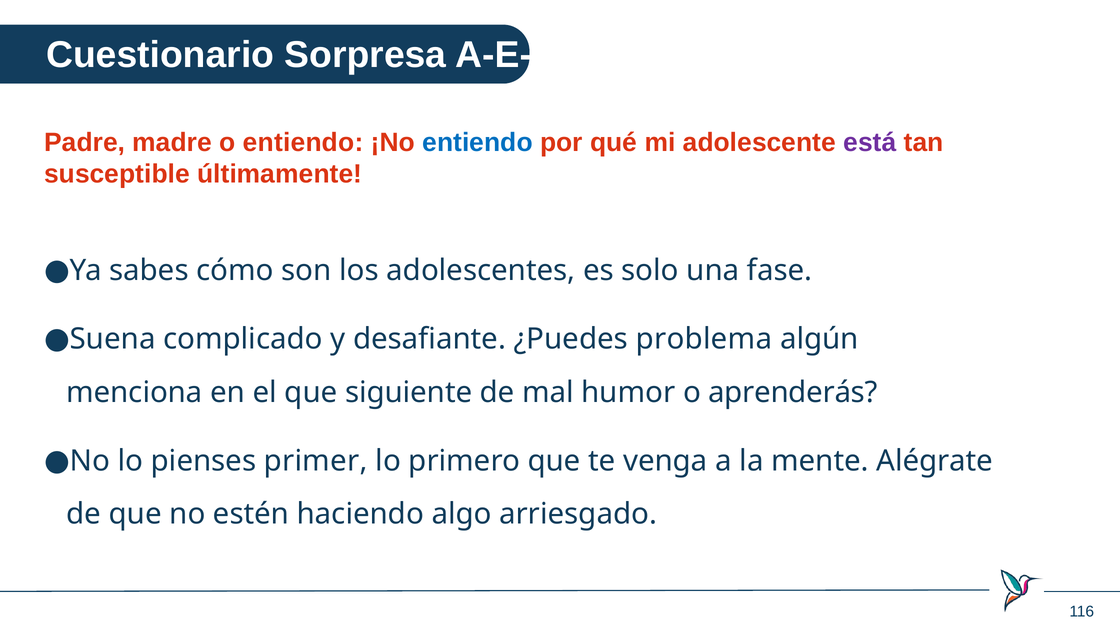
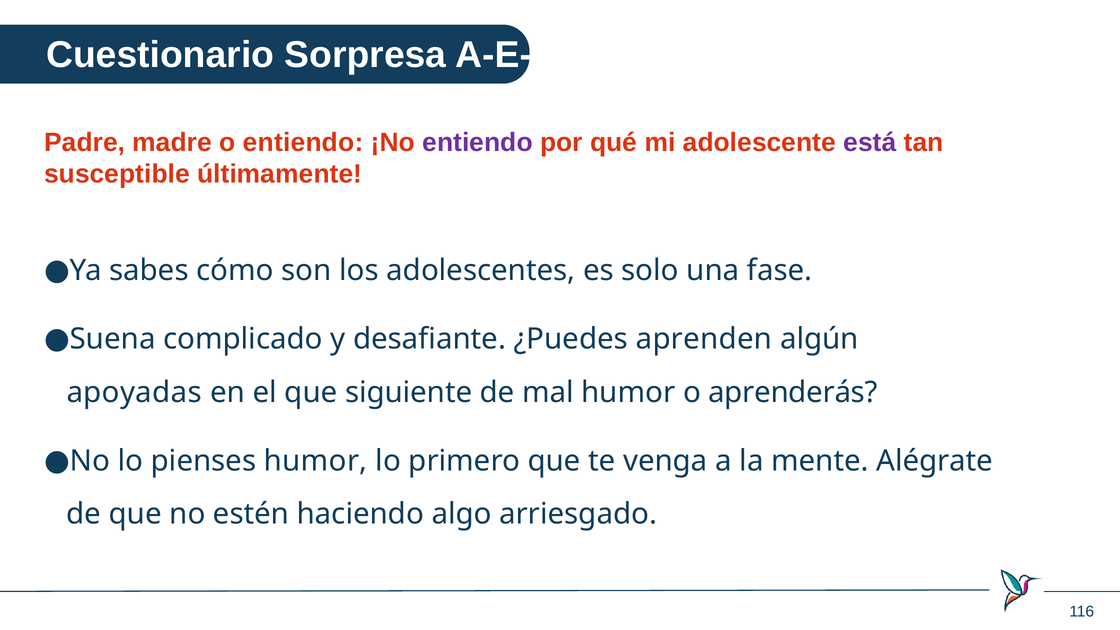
entiendo colour: blue -> purple (477, 142)
problema: problema -> aprenden (704, 339)
menciona: menciona -> apoyadas (134, 392)
pienses primer: primer -> humor (316, 461)
